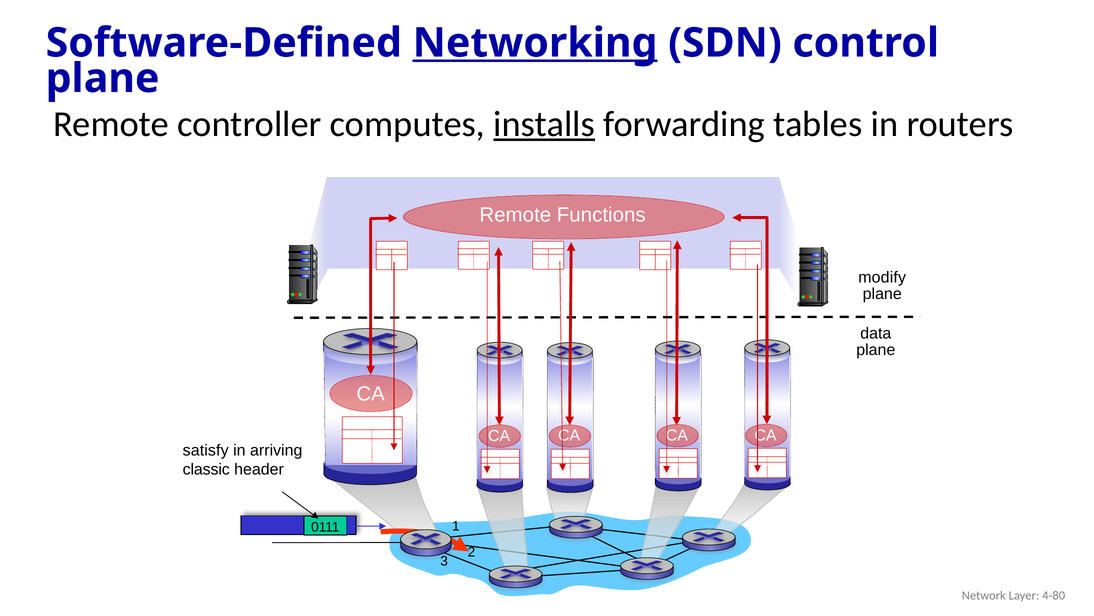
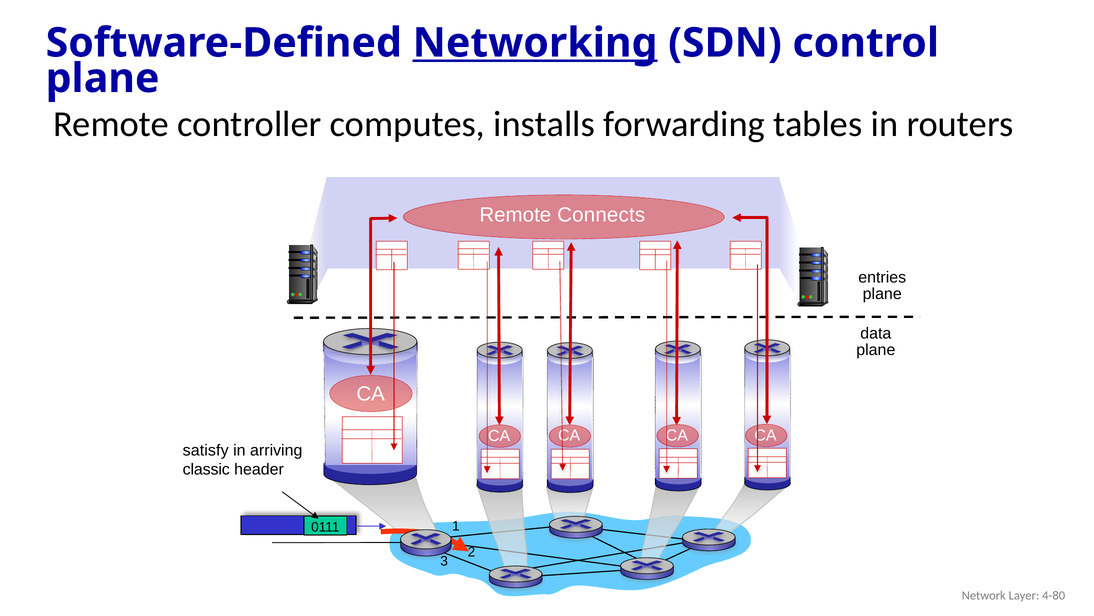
installs underline: present -> none (544, 124)
Functions: Functions -> Connects (601, 215)
modify: modify -> entries (882, 277)
